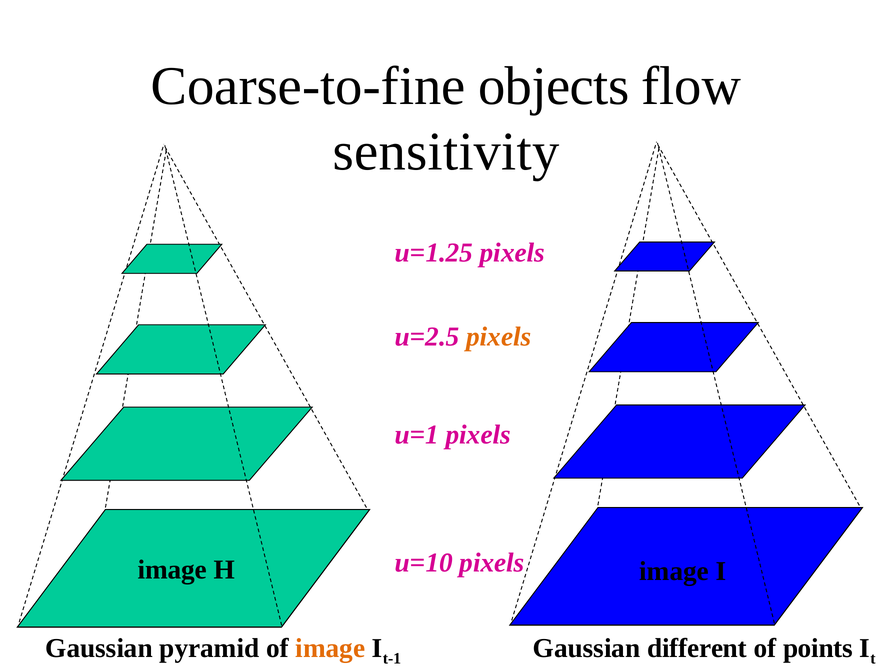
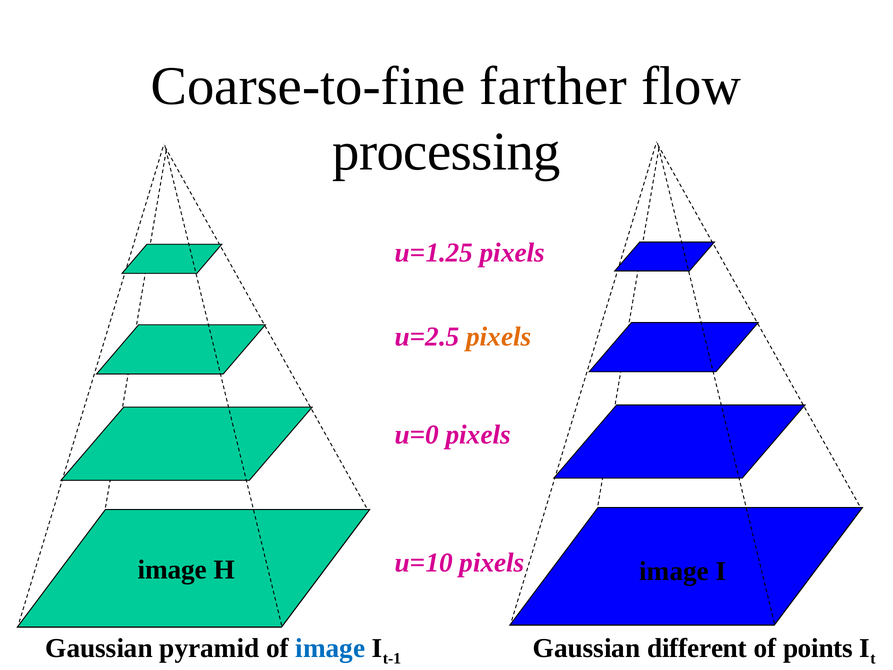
objects: objects -> farther (553, 86)
sensitivity: sensitivity -> processing (447, 152)
u=1: u=1 -> u=0 (417, 435)
image colour: orange -> blue (330, 648)
